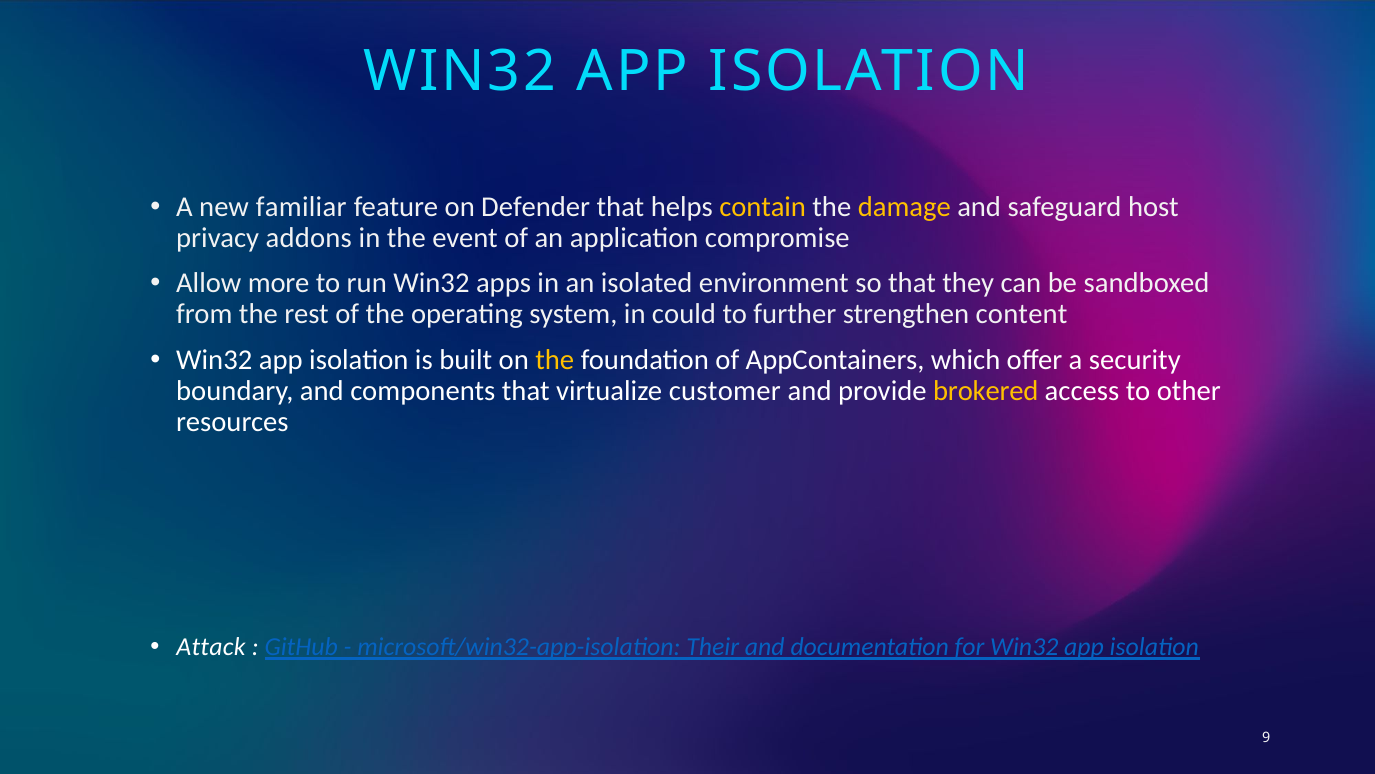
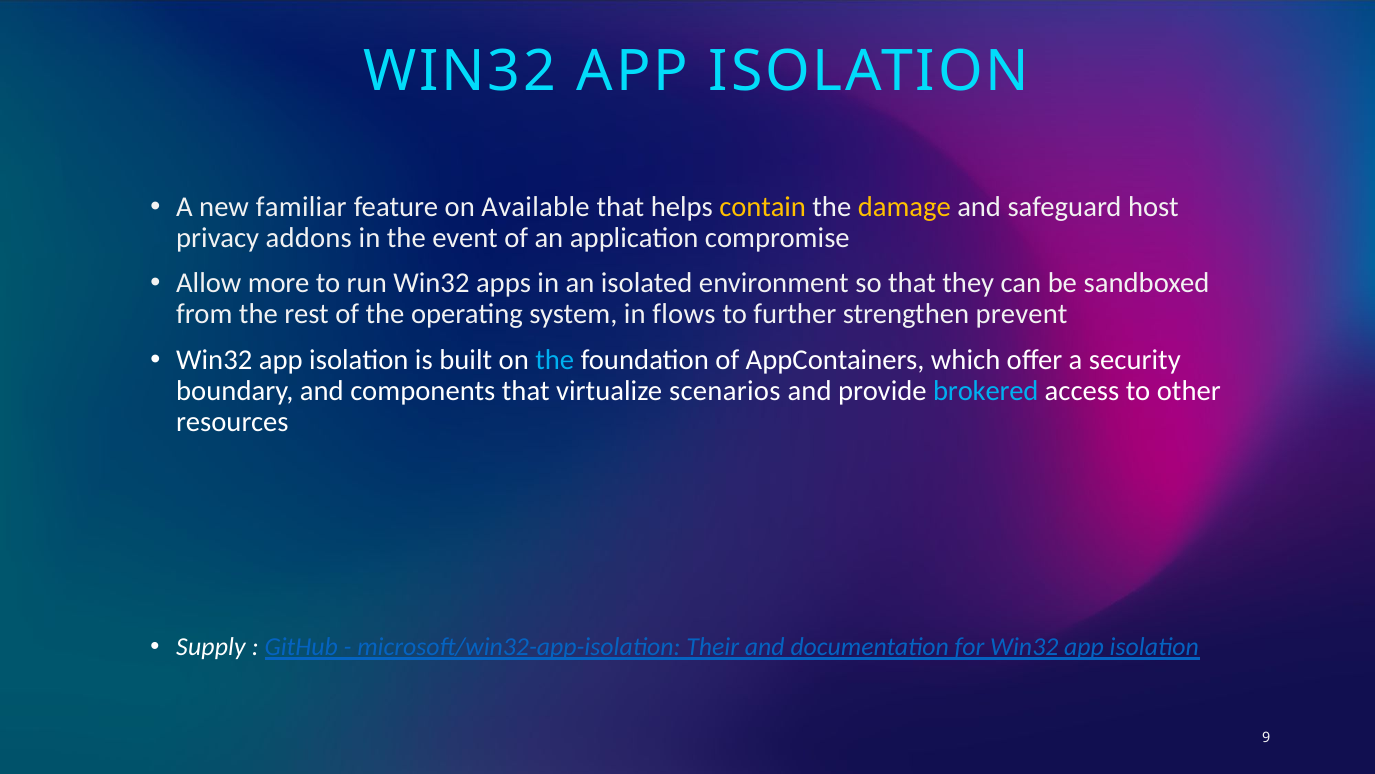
Defender: Defender -> Available (536, 207)
could: could -> flows (684, 314)
content: content -> prevent (1022, 314)
the colour: yellow -> light blue (555, 359)
customer: customer -> scenarios (725, 390)
brokered colour: yellow -> light blue (986, 390)
Attack: Attack -> Supply (211, 647)
